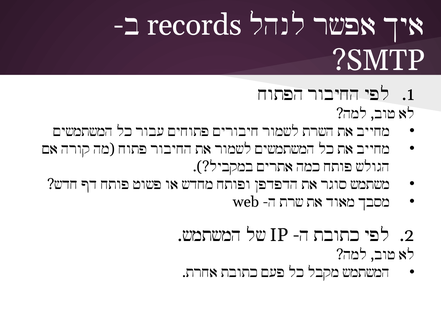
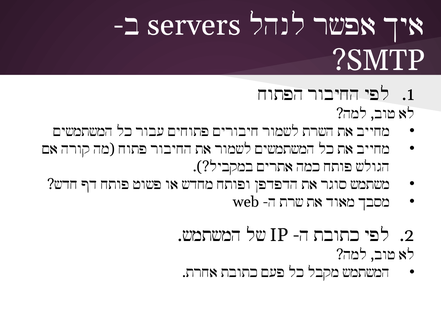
records: records -> servers (194, 25)
